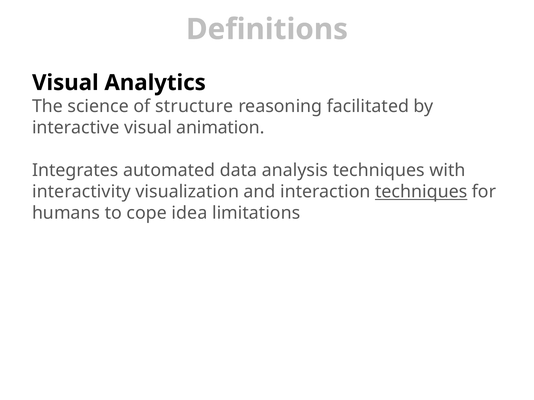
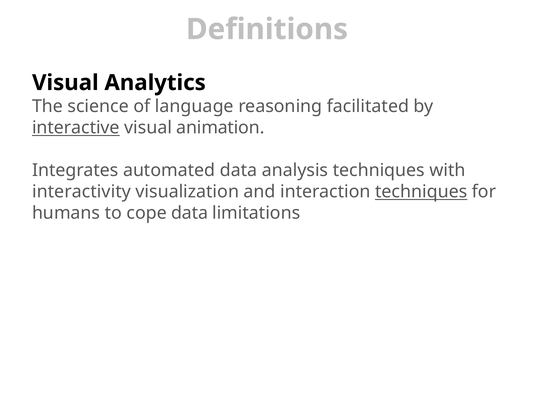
structure: structure -> language (194, 107)
interactive underline: none -> present (76, 128)
cope idea: idea -> data (190, 213)
